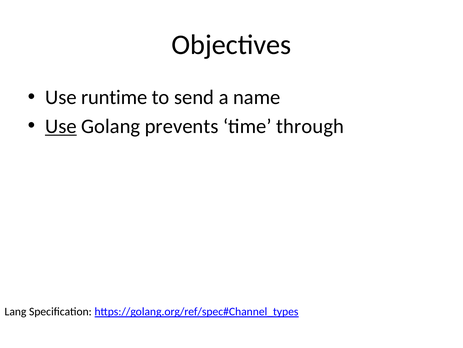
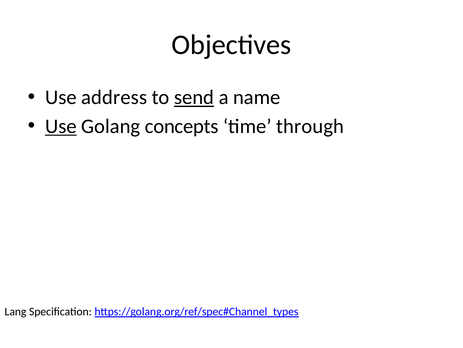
runtime: runtime -> address (114, 97)
send underline: none -> present (194, 97)
prevents: prevents -> concepts (182, 126)
